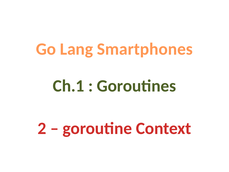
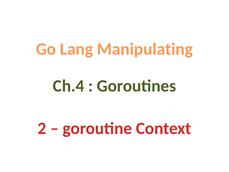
Smartphones: Smartphones -> Manipulating (145, 49)
Ch.1: Ch.1 -> Ch.4 (69, 86)
